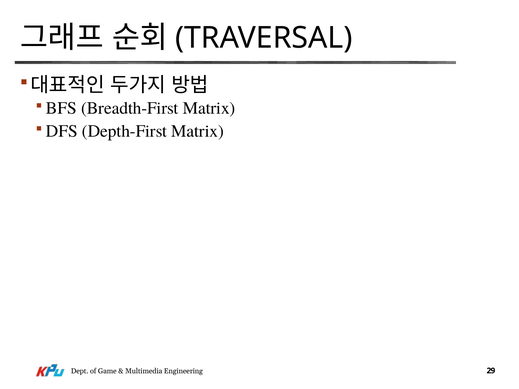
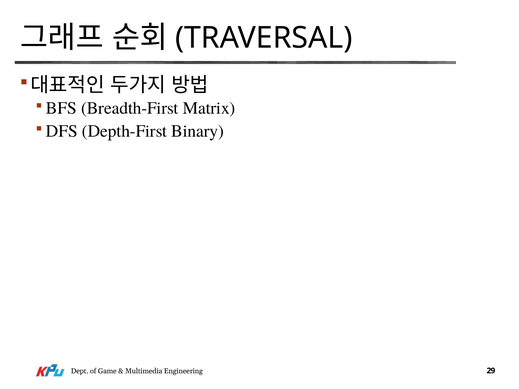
Depth-First Matrix: Matrix -> Binary (198, 131)
